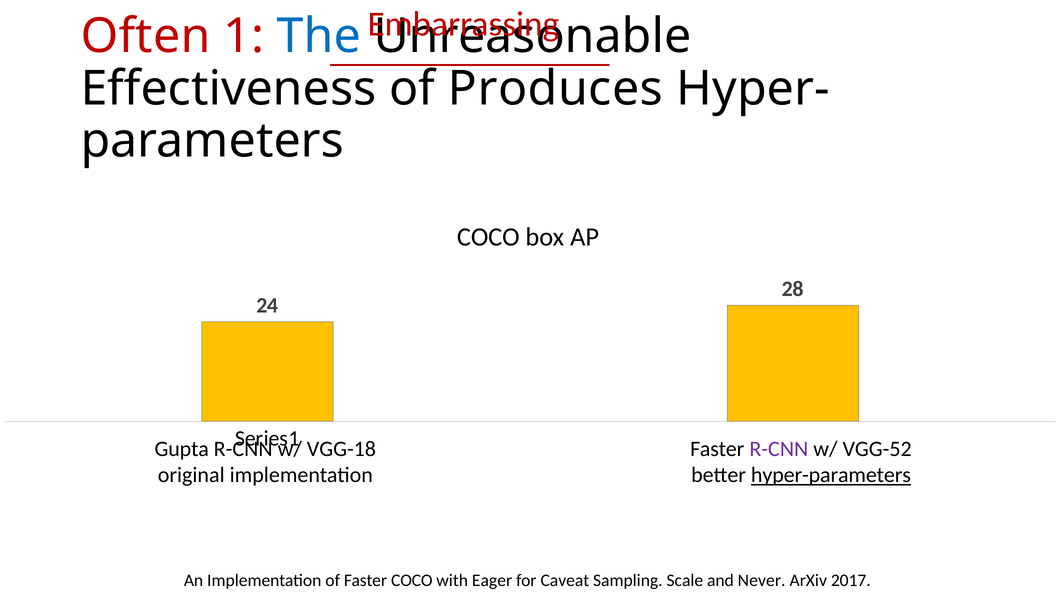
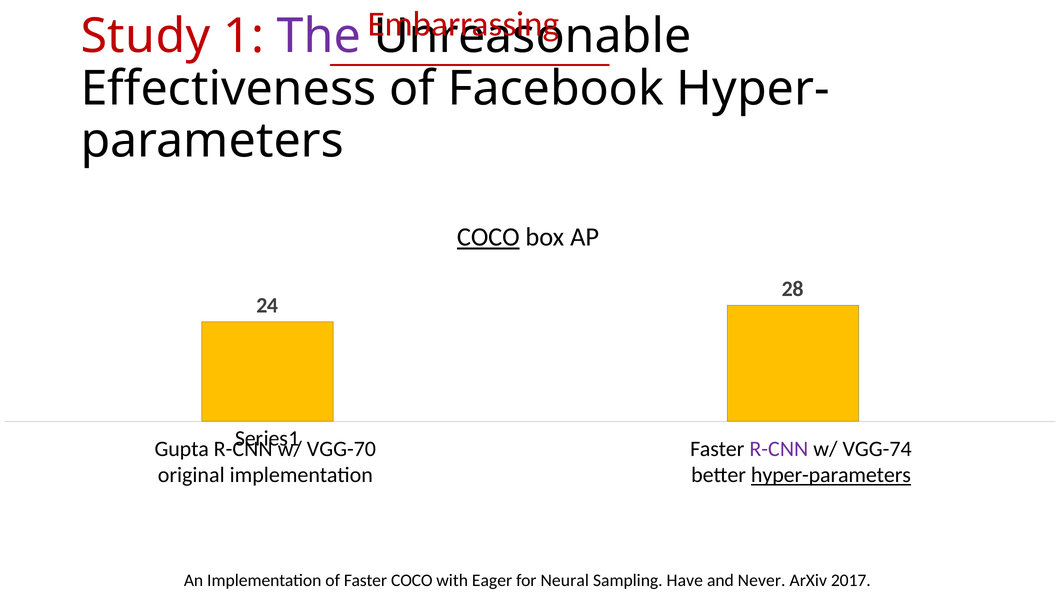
Often: Often -> Study (145, 36)
The colour: blue -> purple (319, 36)
Produces: Produces -> Facebook (556, 89)
COCO underline: none -> present (488, 237)
VGG-18: VGG-18 -> VGG-70 (341, 449)
VGG-52: VGG-52 -> VGG-74 (877, 449)
Caveat: Caveat -> Neural (565, 581)
Scale: Scale -> Have (685, 581)
